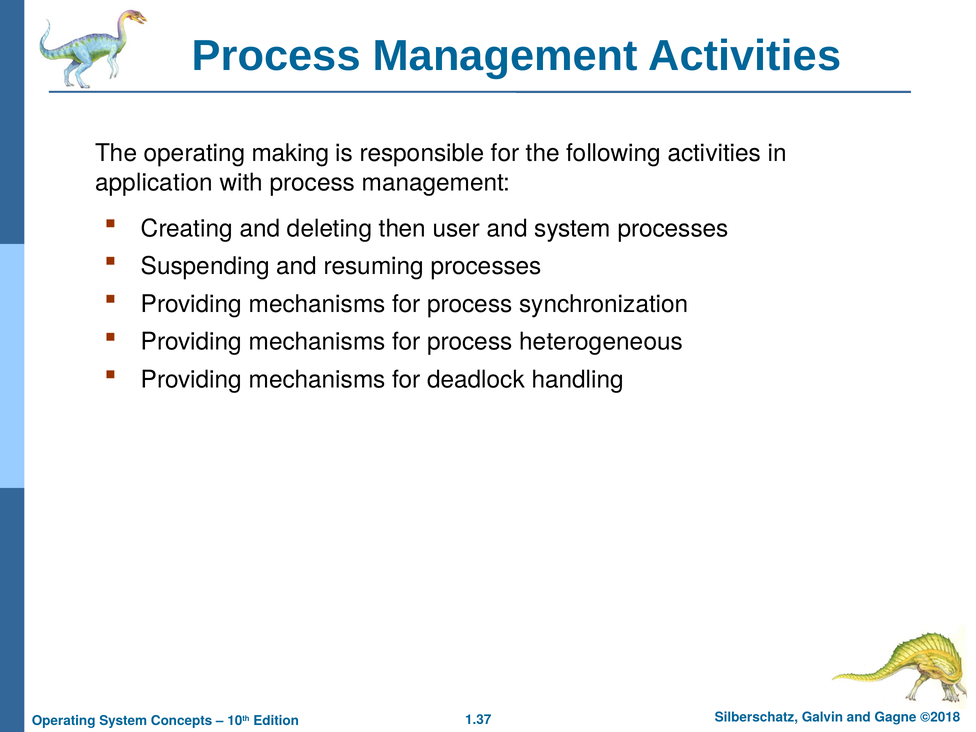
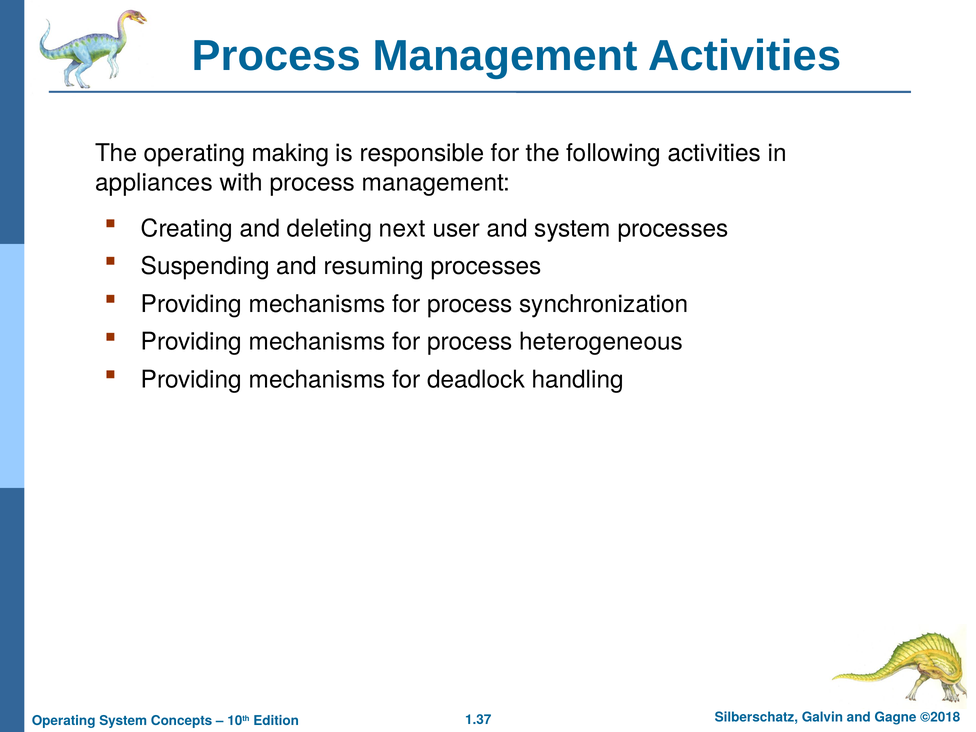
application: application -> appliances (154, 183)
then: then -> next (402, 228)
